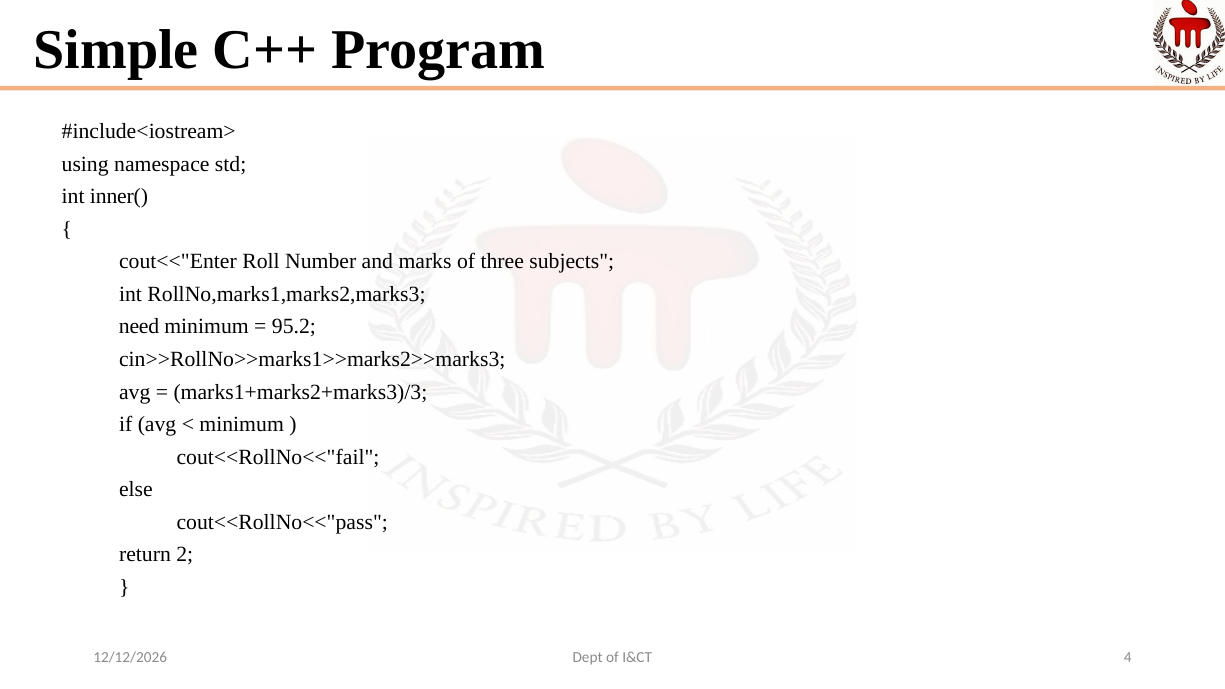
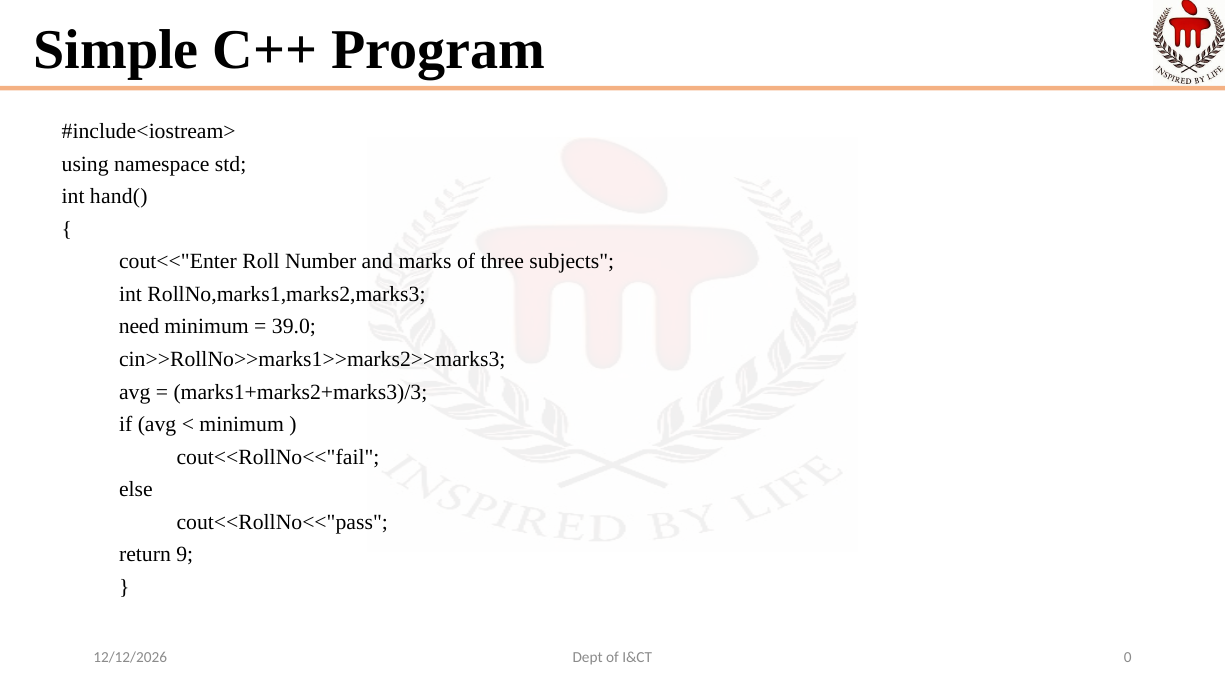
inner(: inner( -> hand( (119, 197)
95.2: 95.2 -> 39.0 (294, 327)
2: 2 -> 9 (185, 555)
4: 4 -> 0 (1128, 658)
